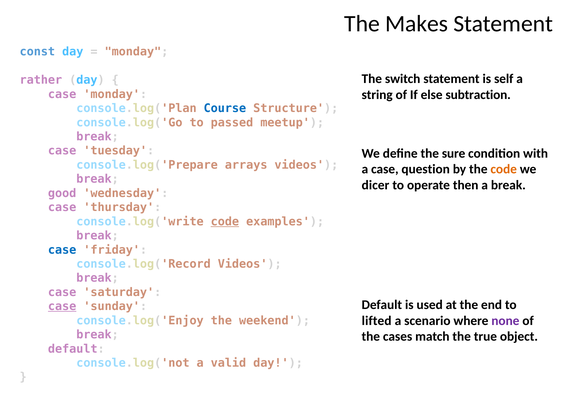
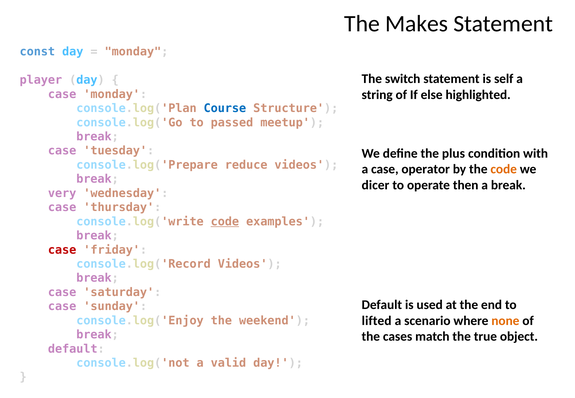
rather: rather -> player (41, 80)
subtraction: subtraction -> highlighted (478, 95)
sure: sure -> plus (453, 153)
arrays: arrays -> reduce (246, 165)
question: question -> operator (426, 169)
good: good -> very (62, 193)
case colour: blue -> red (62, 250)
case underline: present -> none (62, 306)
none colour: purple -> orange (505, 321)
